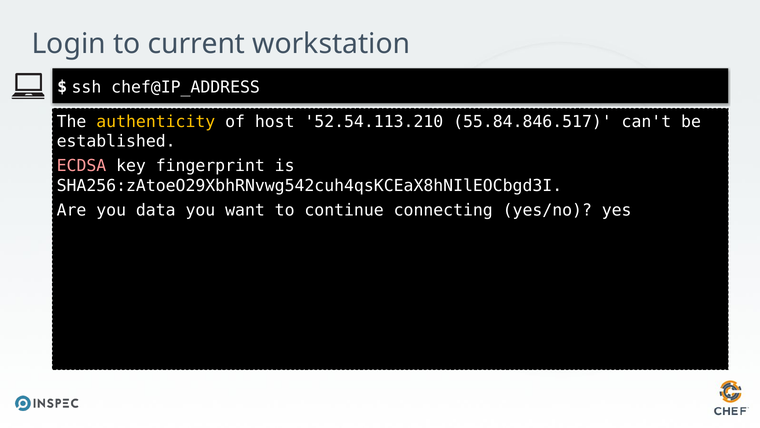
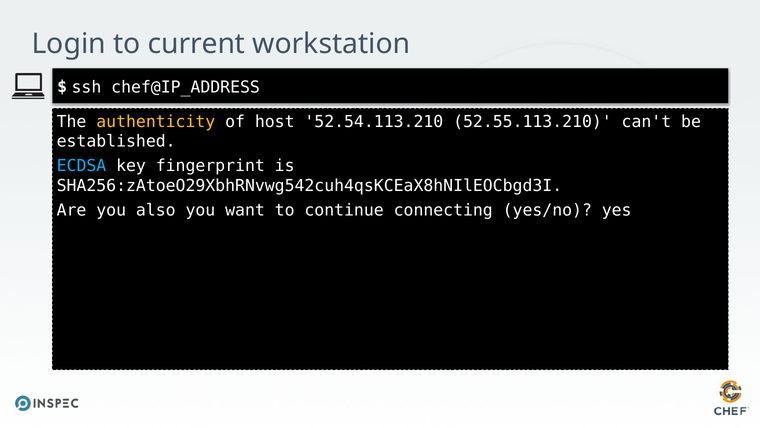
55.84.846.517: 55.84.846.517 -> 52.55.113.210 (532, 121)
ECDSA colour: pink -> light blue (81, 166)
data: data -> also (156, 210)
